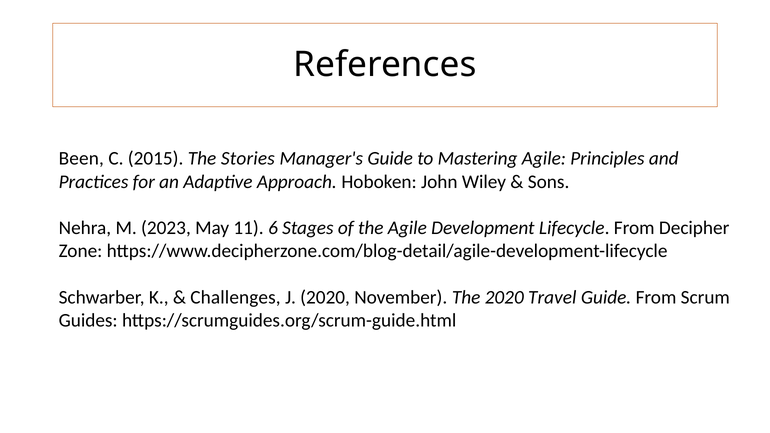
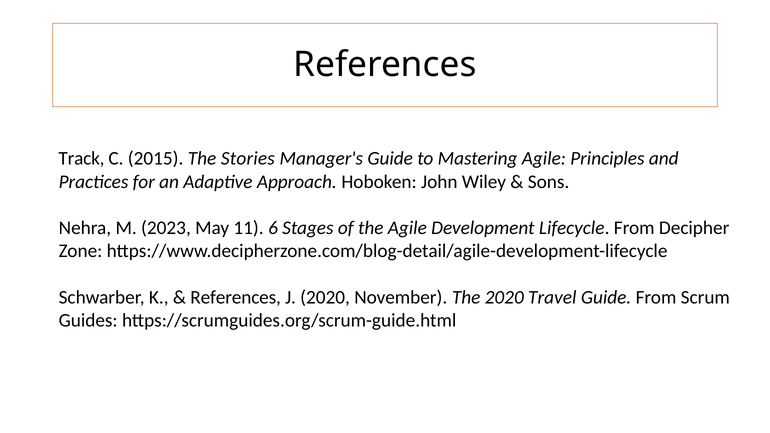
Been: Been -> Track (81, 159)
Challenges: Challenges -> References (236, 297)
